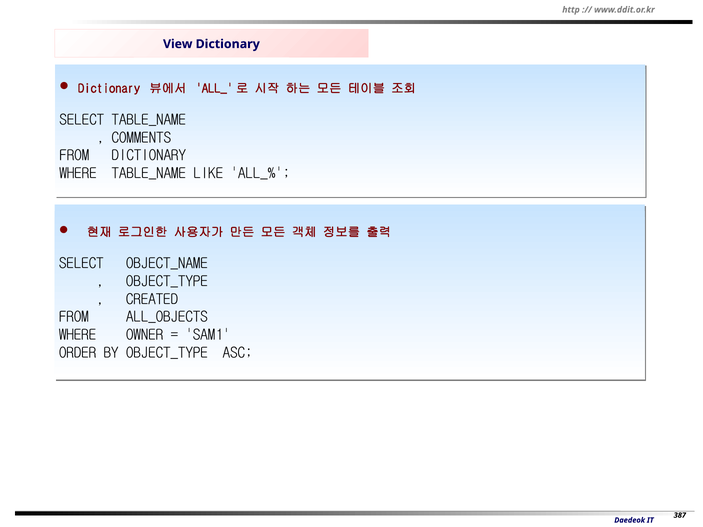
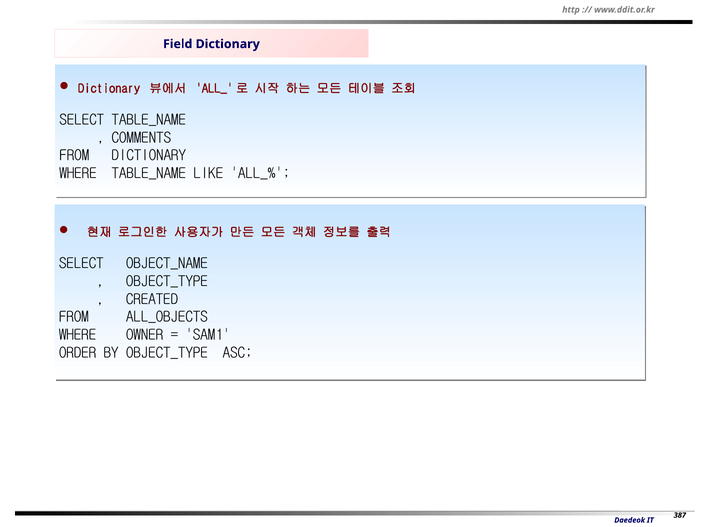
View: View -> Field (178, 44)
